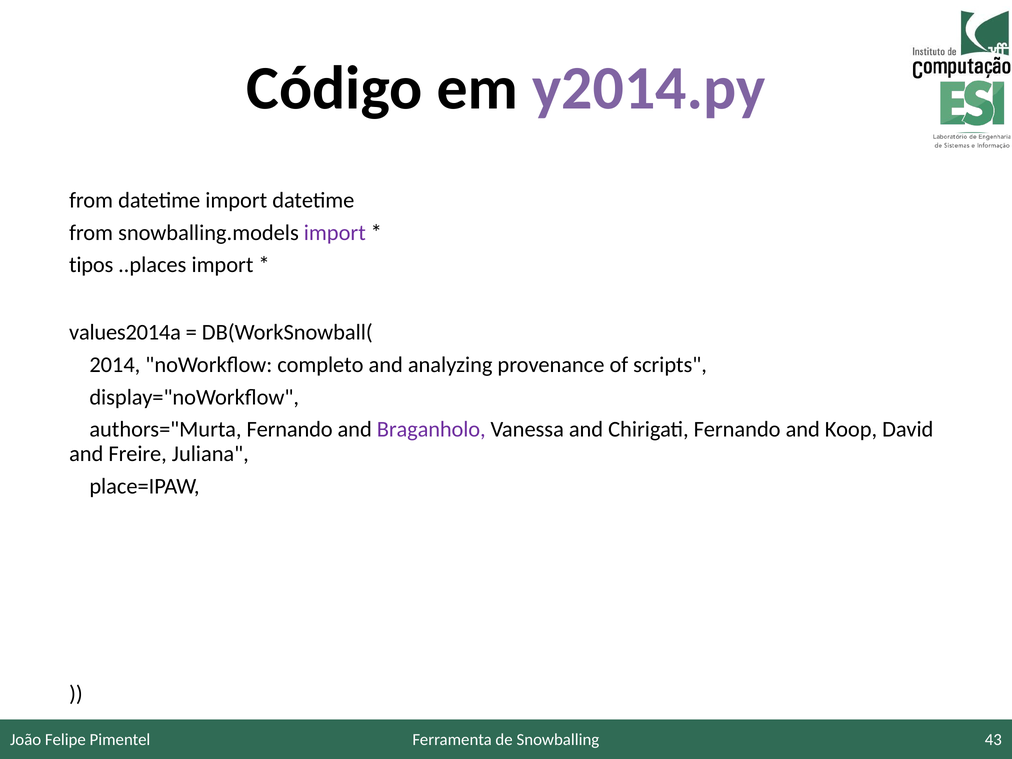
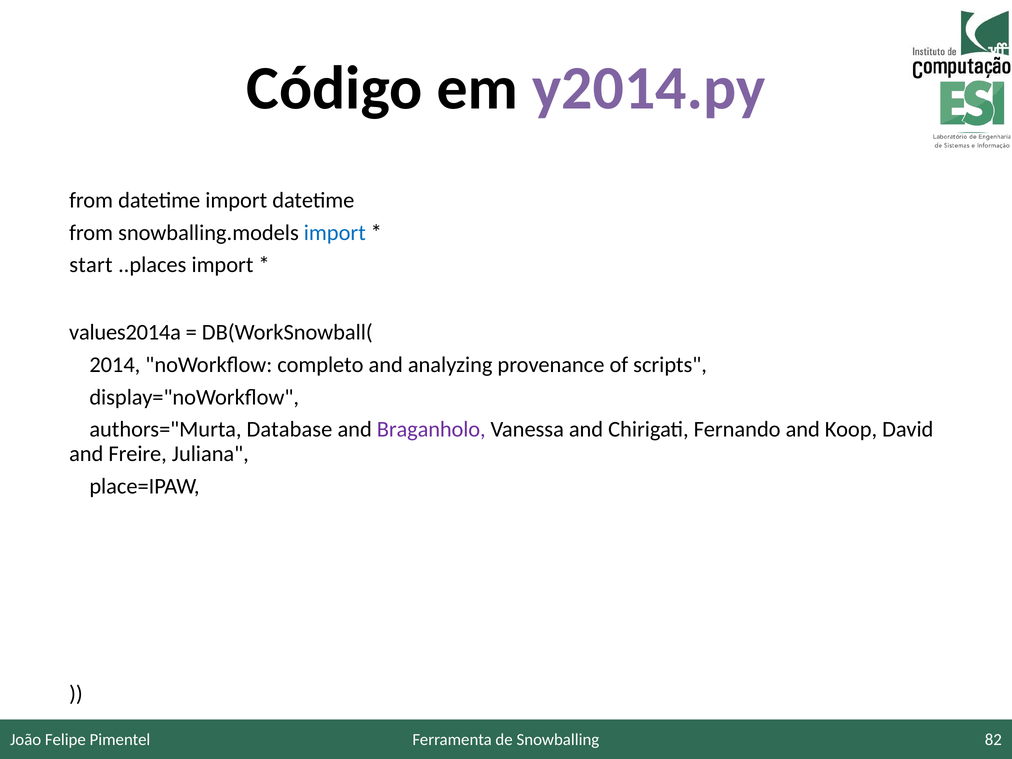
import colour: purple -> blue (335, 233)
tipos: tipos -> start (91, 265)
authors="Murta Fernando: Fernando -> Database (289, 430)
43: 43 -> 82 (993, 740)
